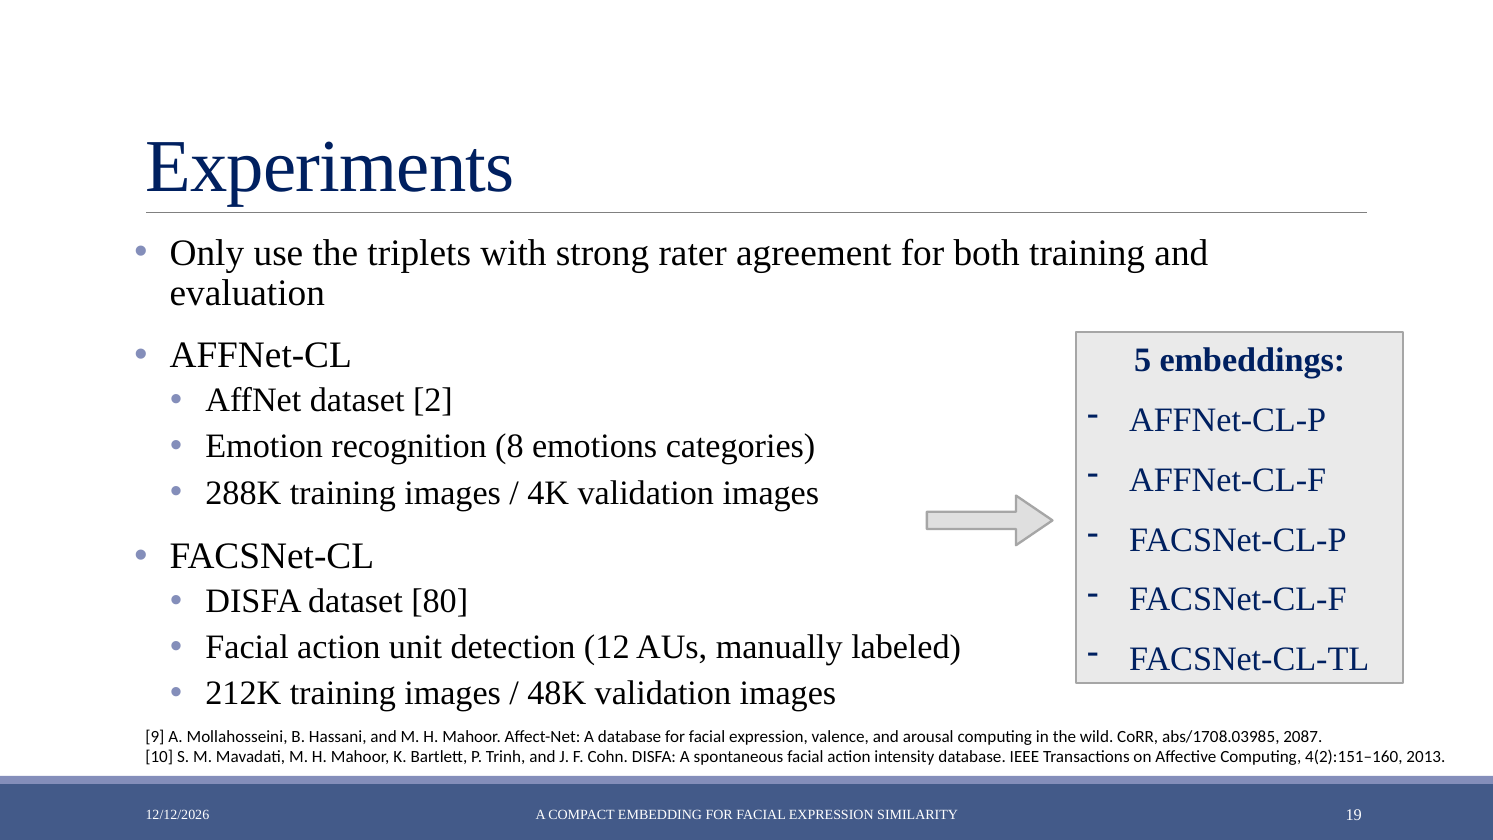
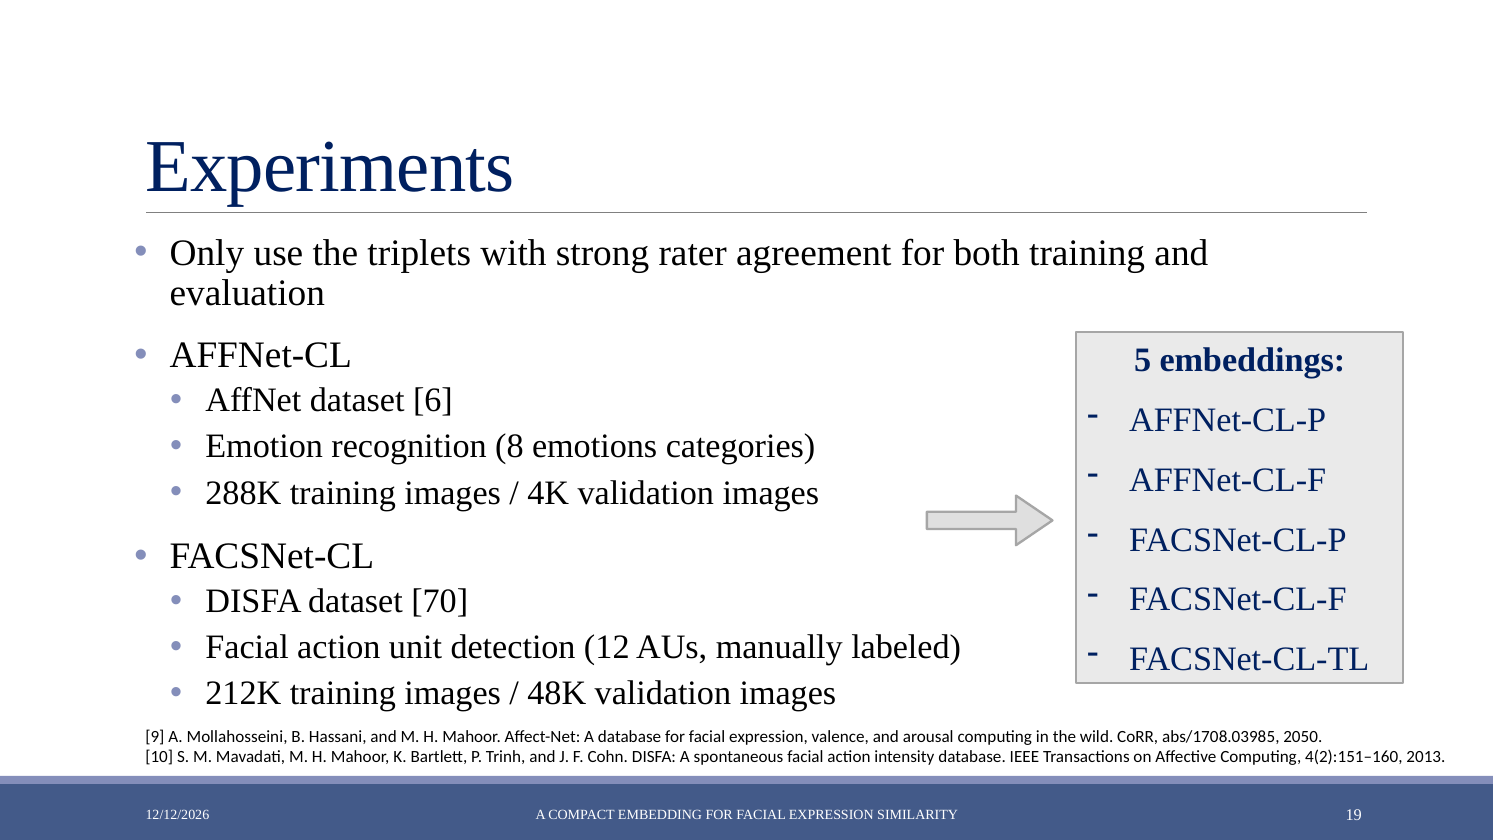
2: 2 -> 6 (433, 400)
80: 80 -> 70 (440, 601)
2087: 2087 -> 2050 (1303, 737)
